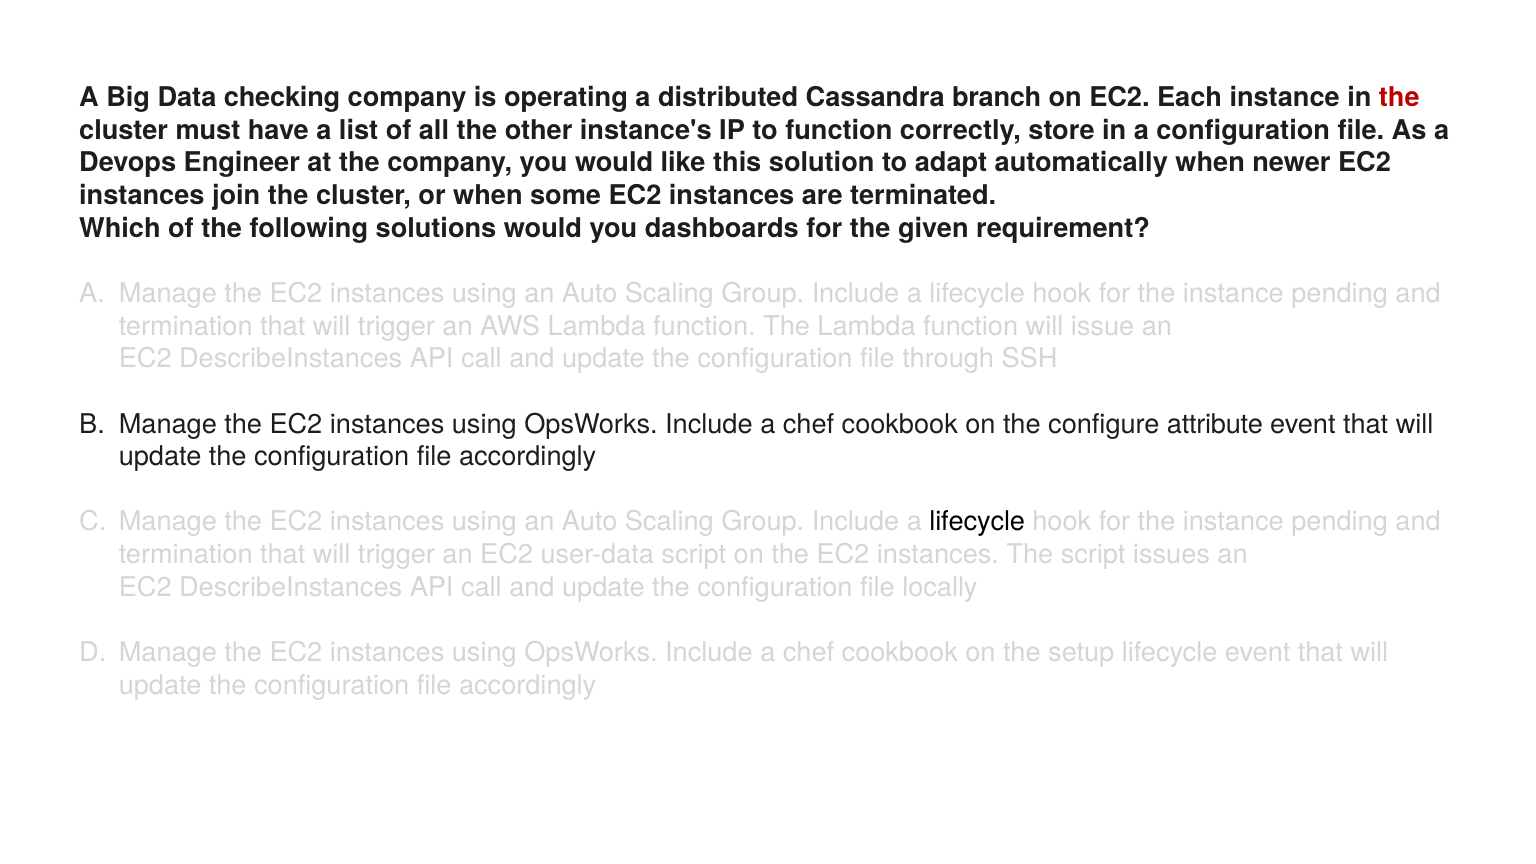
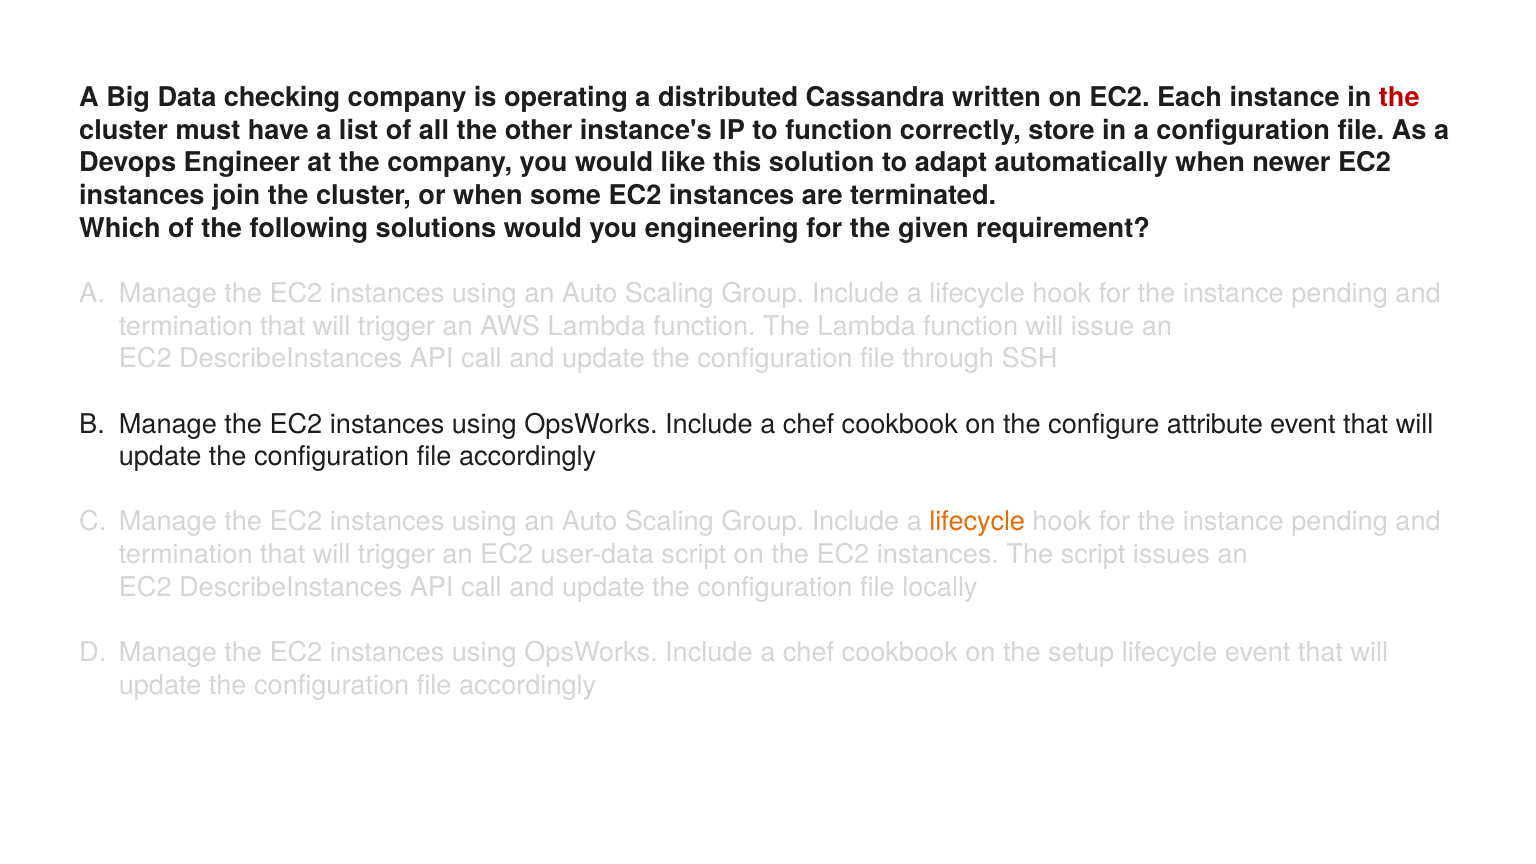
branch: branch -> written (997, 98)
dashboards: dashboards -> engineering (722, 228)
lifecycle colour: black -> orange (977, 522)
